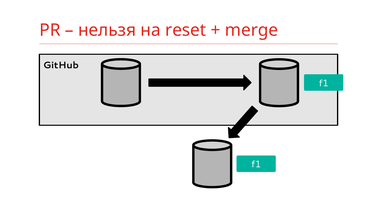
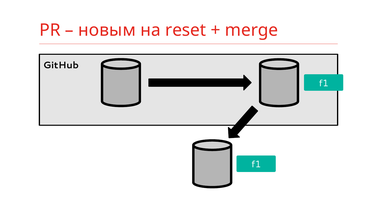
нельзя: нельзя -> новым (107, 30)
